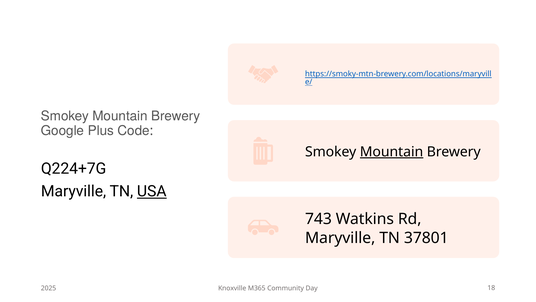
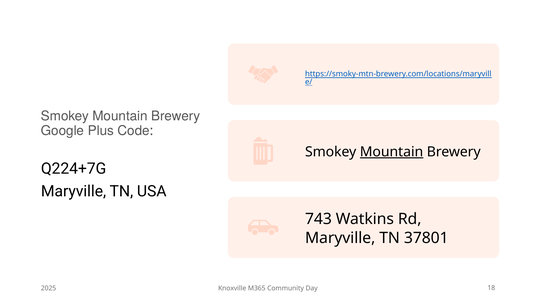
USA underline: present -> none (152, 191)
